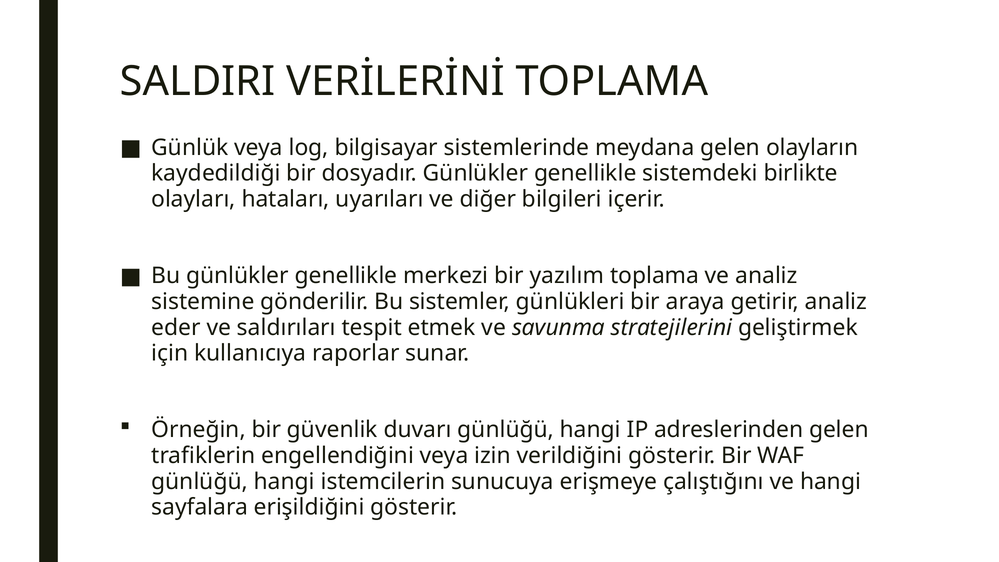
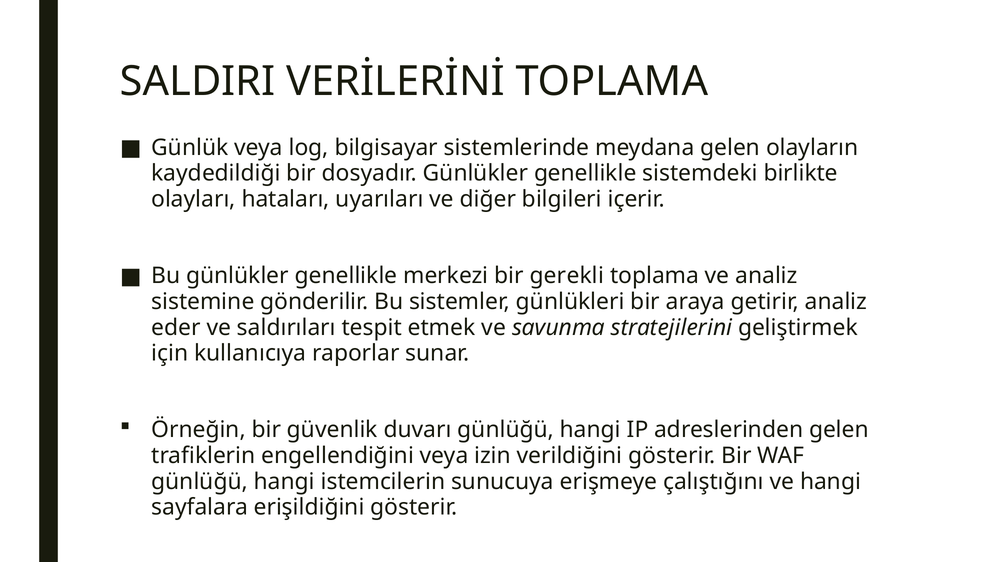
yazılım: yazılım -> gerekli (567, 276)
